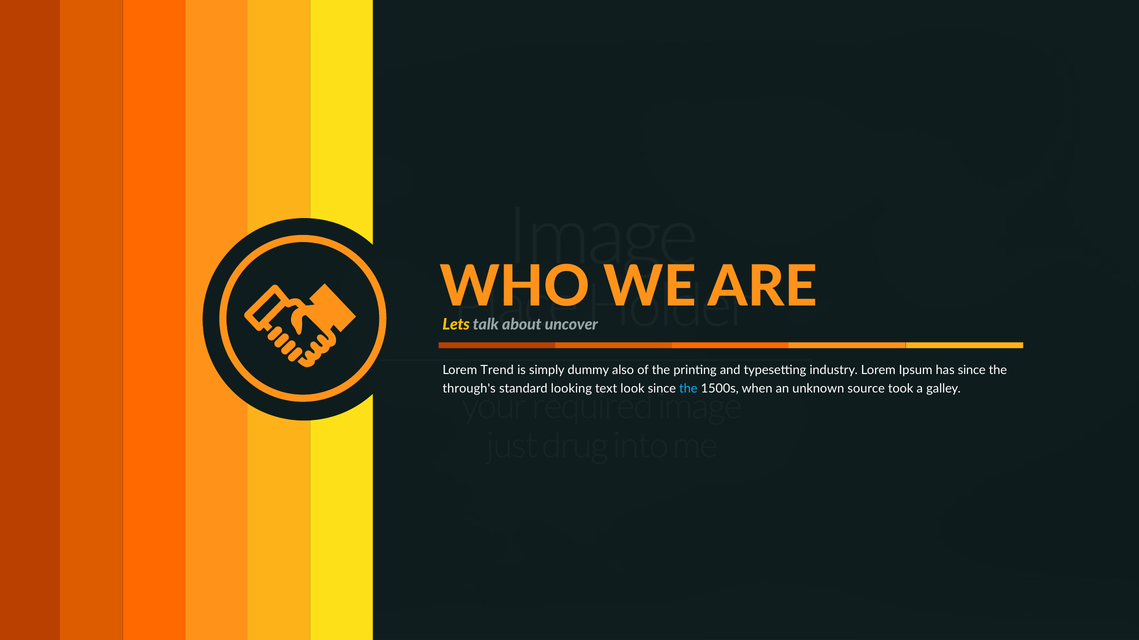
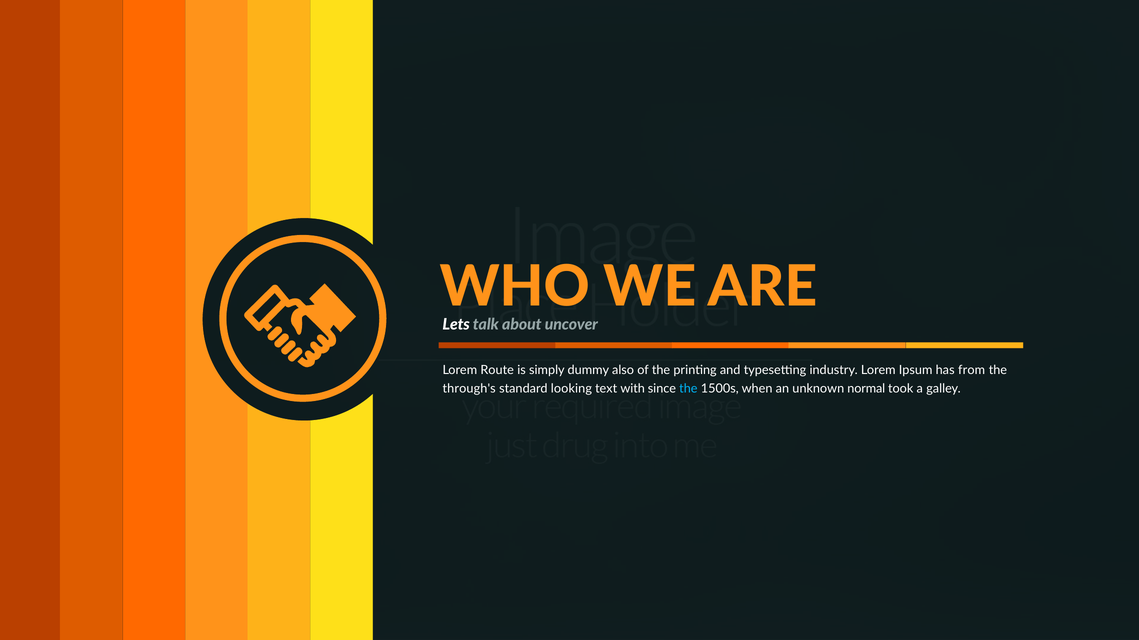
Lets colour: yellow -> white (456, 325)
Trend: Trend -> Route (497, 371)
has since: since -> from (972, 371)
look: look -> with (633, 389)
source: source -> normal (866, 389)
